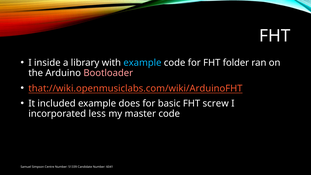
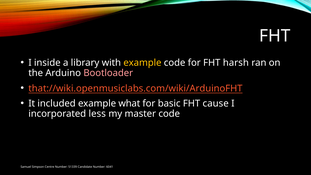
example colour: light blue -> yellow (142, 63)
folder: folder -> harsh (236, 63)
does: does -> what (129, 103)
screw: screw -> cause (216, 103)
